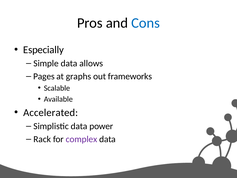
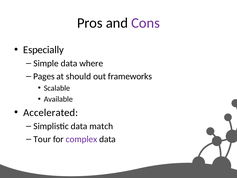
Cons colour: blue -> purple (146, 23)
allows: allows -> where (91, 63)
graphs: graphs -> should (79, 76)
power: power -> match (101, 126)
Rack: Rack -> Tour (42, 139)
